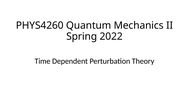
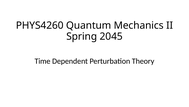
2022: 2022 -> 2045 (111, 36)
